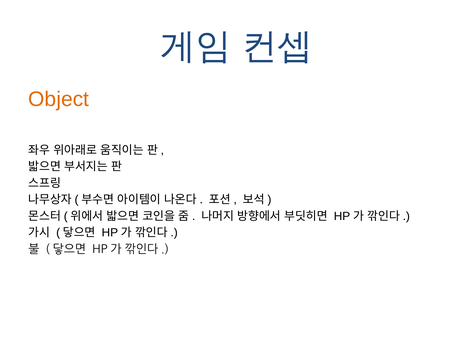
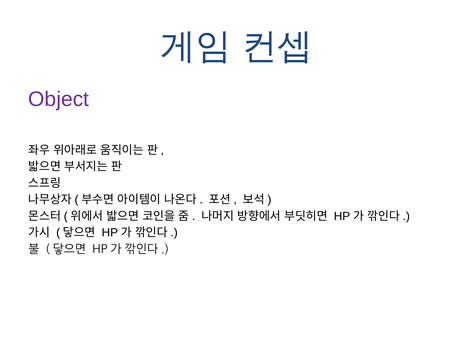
Object colour: orange -> purple (59, 99)
